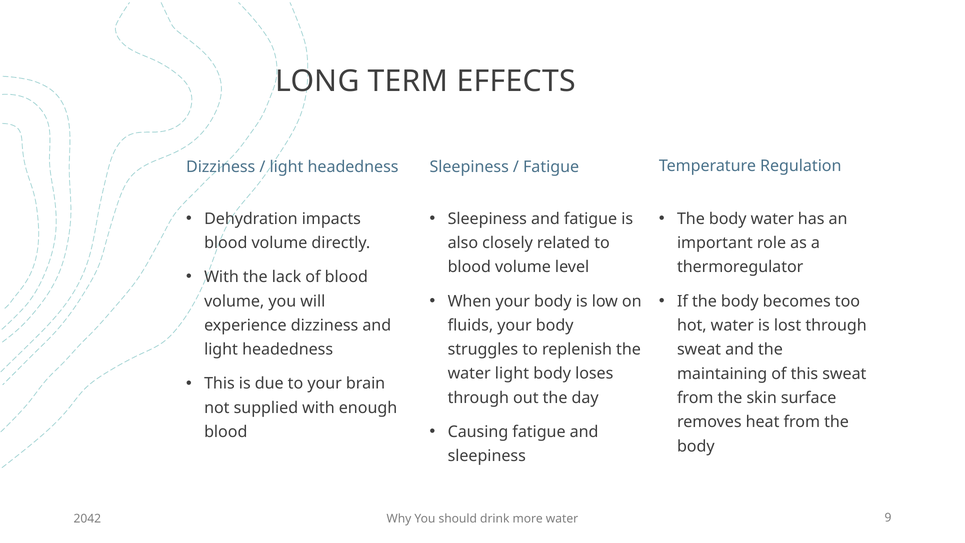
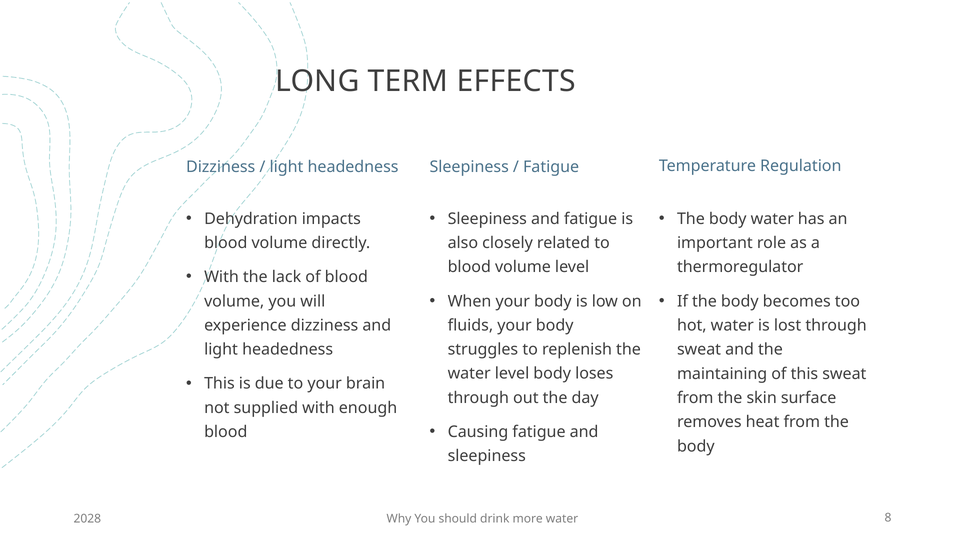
water light: light -> level (512, 373)
2042: 2042 -> 2028 (87, 518)
9: 9 -> 8 (888, 517)
